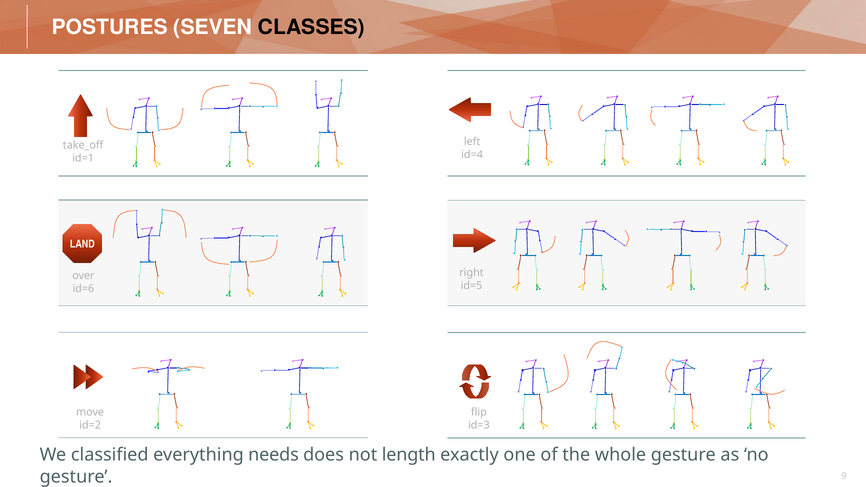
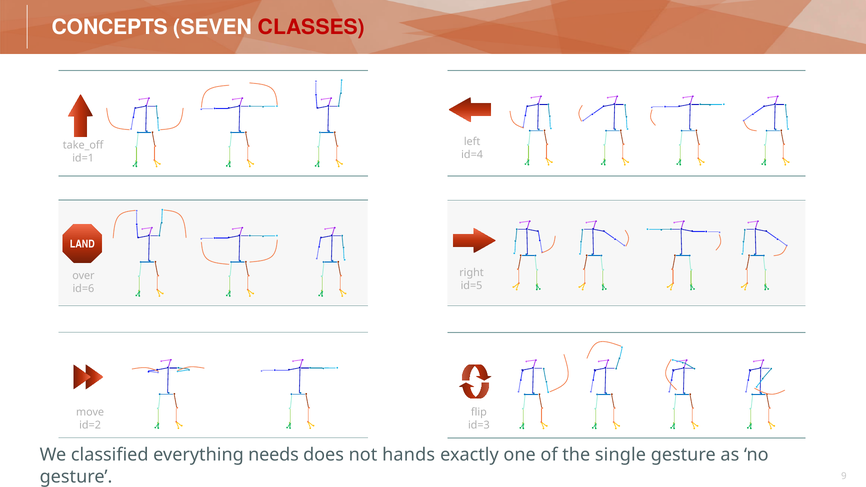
POSTURES: POSTURES -> CONCEPTS (110, 27)
CLASSES colour: black -> red (311, 27)
length: length -> hands (409, 455)
whole: whole -> single (620, 455)
